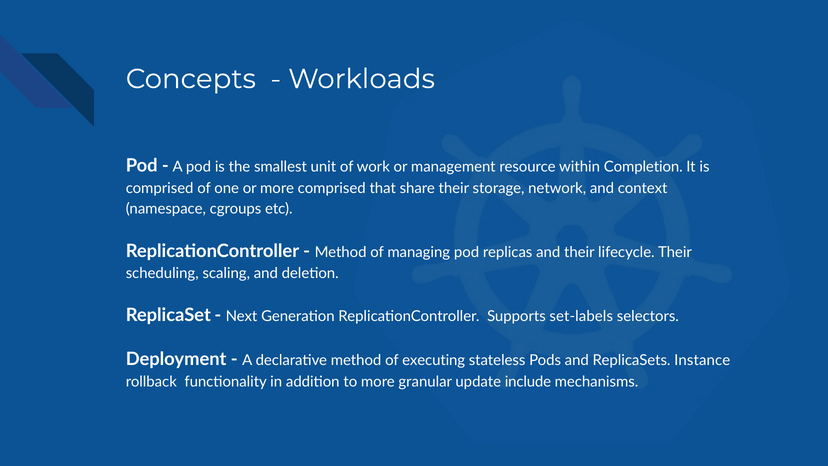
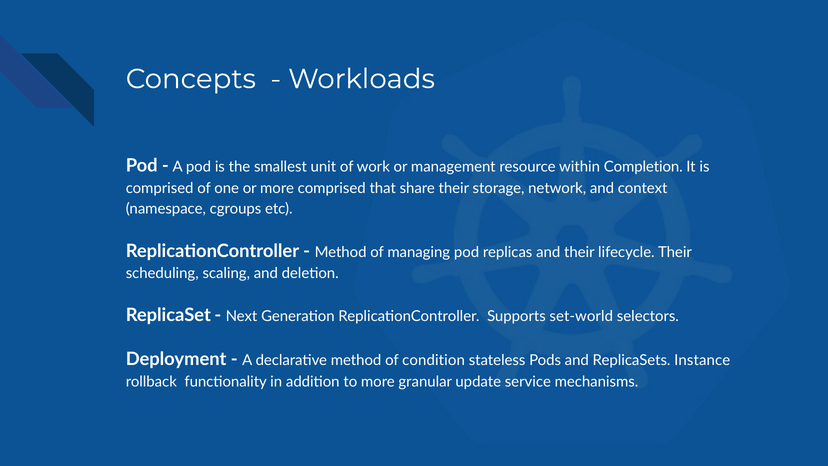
set-labels: set-labels -> set-world (581, 316)
executing: executing -> condition (434, 360)
include: include -> service (528, 381)
